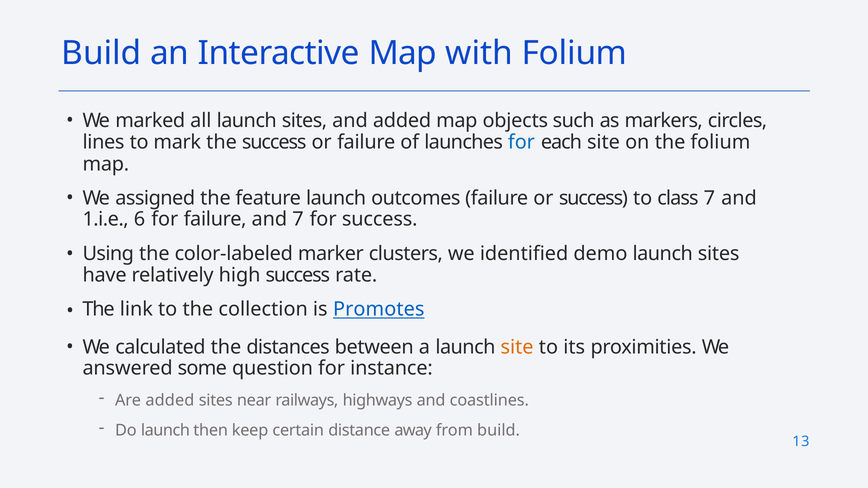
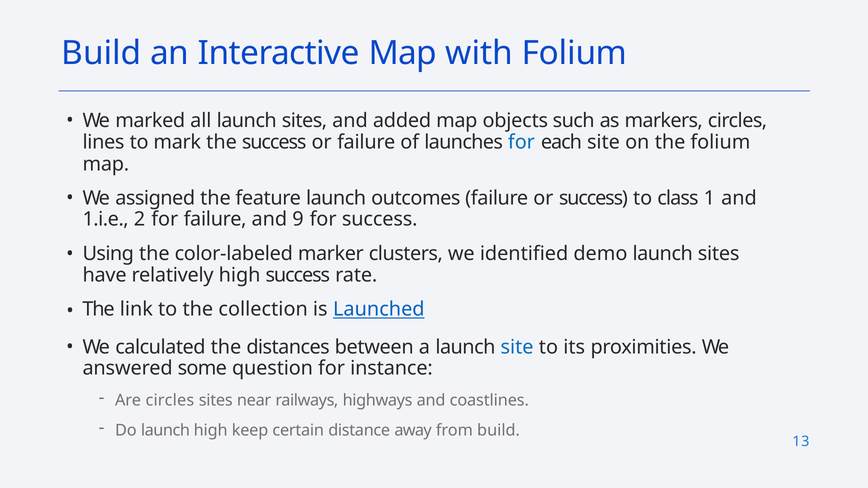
class 7: 7 -> 1 (709, 198)
6: 6 -> 2 (139, 219)
and 7: 7 -> 9 (298, 219)
Promotes: Promotes -> Launched (379, 309)
site colour: orange -> blue (517, 347)
Are added: added -> circles (170, 401)
launch then: then -> high (211, 431)
